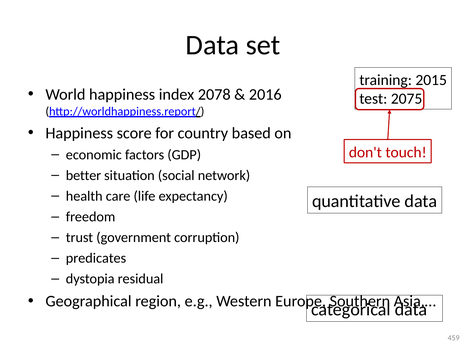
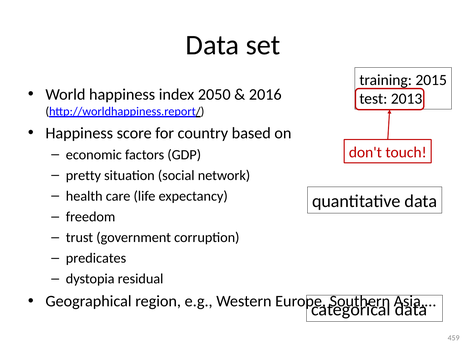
2078: 2078 -> 2050 (214, 95)
2075: 2075 -> 2013 (407, 99)
better: better -> pretty (83, 176)
